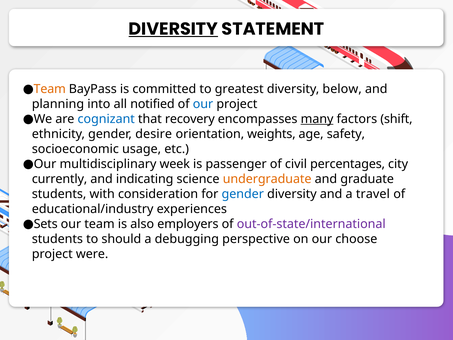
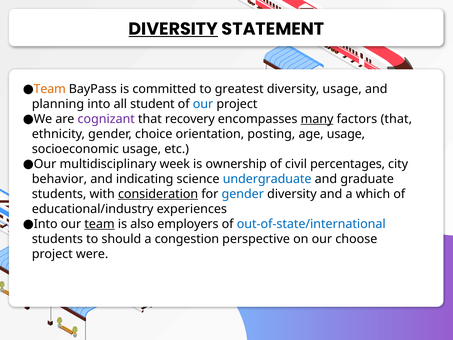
diversity below: below -> usage (342, 89)
notified: notified -> student (152, 104)
cognizant colour: blue -> purple (106, 119)
factors shift: shift -> that (396, 119)
desire: desire -> choice (154, 134)
weights: weights -> posting (271, 134)
age safety: safety -> usage (346, 134)
passenger: passenger -> ownership (236, 164)
currently: currently -> behavior (59, 179)
undergraduate colour: orange -> blue (267, 179)
consideration underline: none -> present (158, 194)
travel: travel -> which (373, 194)
Sets: Sets -> Into (46, 224)
team underline: none -> present (100, 224)
out-of-state/international colour: purple -> blue (311, 224)
debugging: debugging -> congestion (187, 239)
